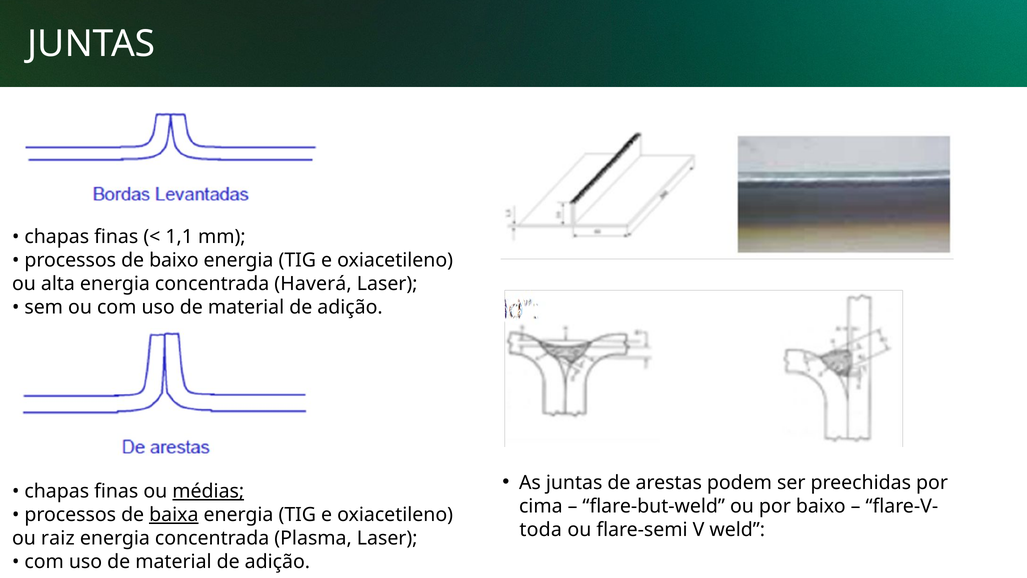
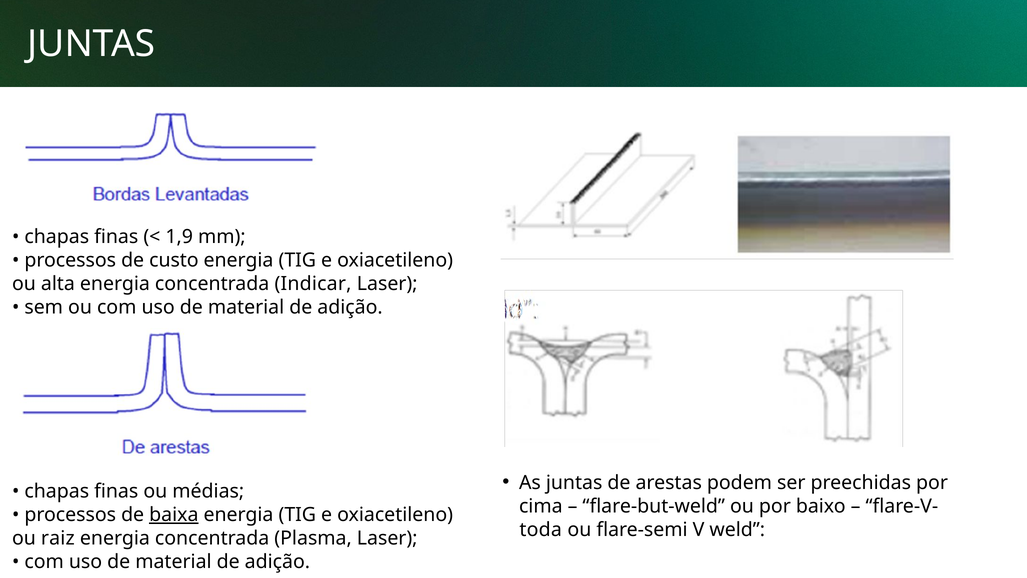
1,1: 1,1 -> 1,9 (179, 237)
de baixo: baixo -> custo (174, 260)
Haverá: Haverá -> Indicar (313, 284)
médias underline: present -> none (208, 491)
